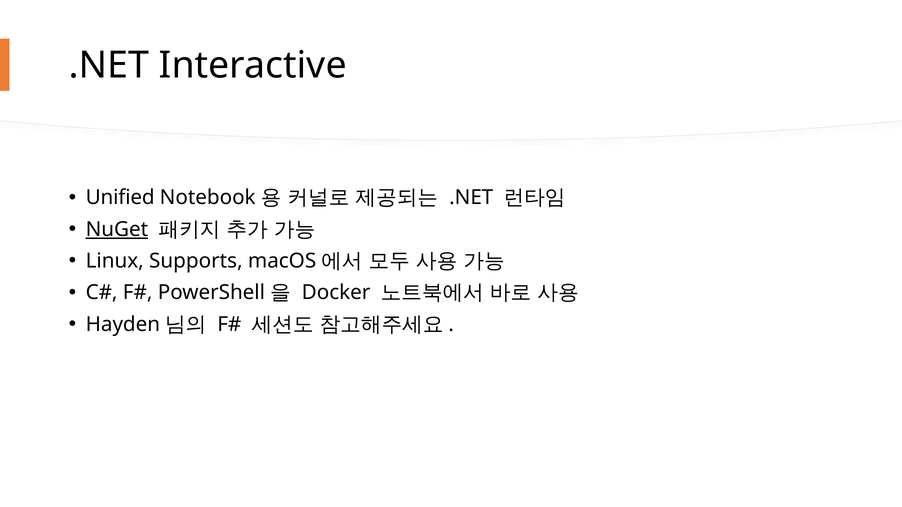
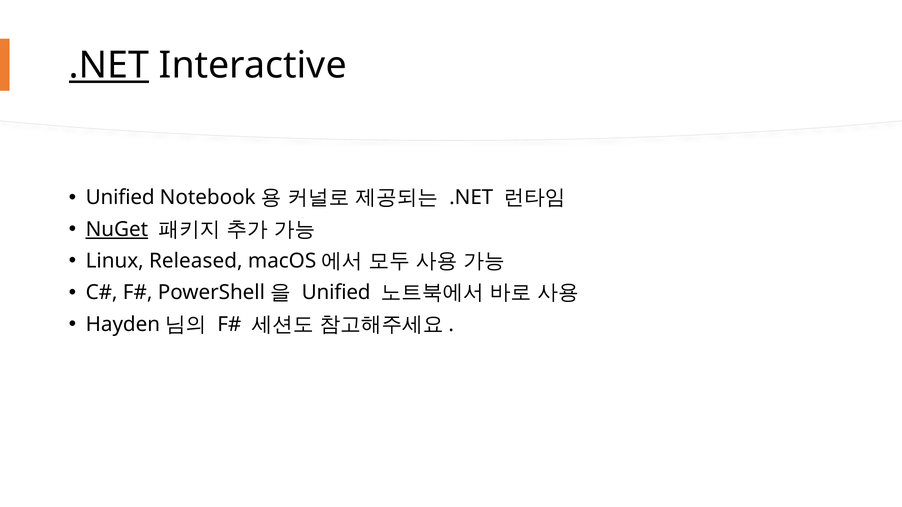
.NET underline: none -> present (109, 66)
Supports: Supports -> Released (196, 261)
Docker: Docker -> Unified (336, 293)
